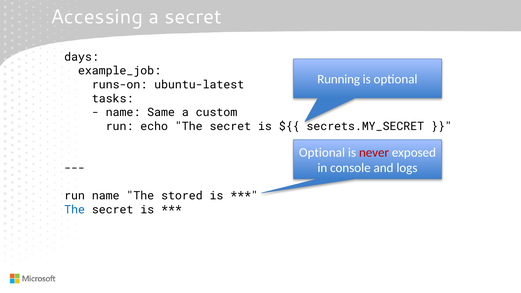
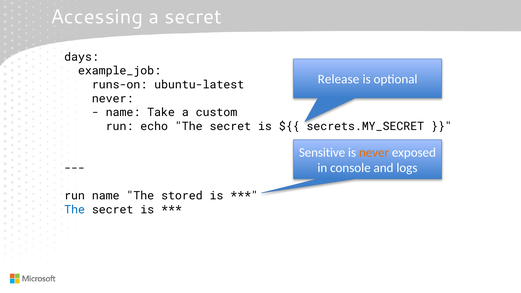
Running: Running -> Release (339, 79)
tasks: tasks -> never (113, 99)
Same: Same -> Take (161, 112)
Optional: Optional -> Sensitive (322, 152)
never colour: red -> orange (374, 152)
